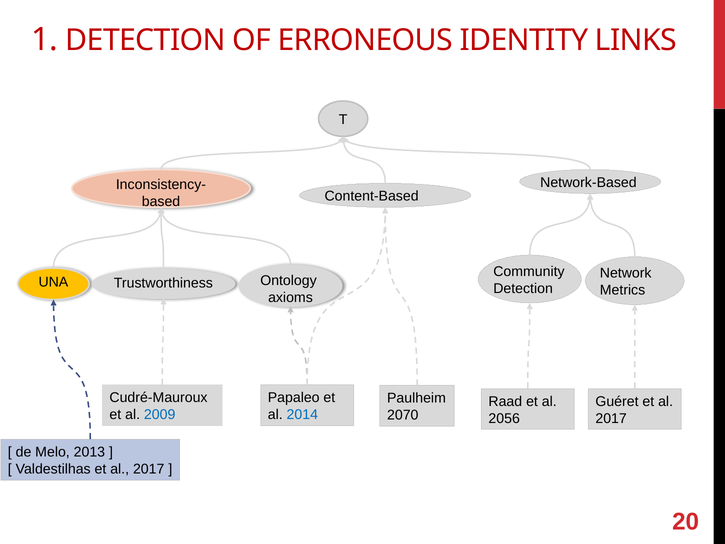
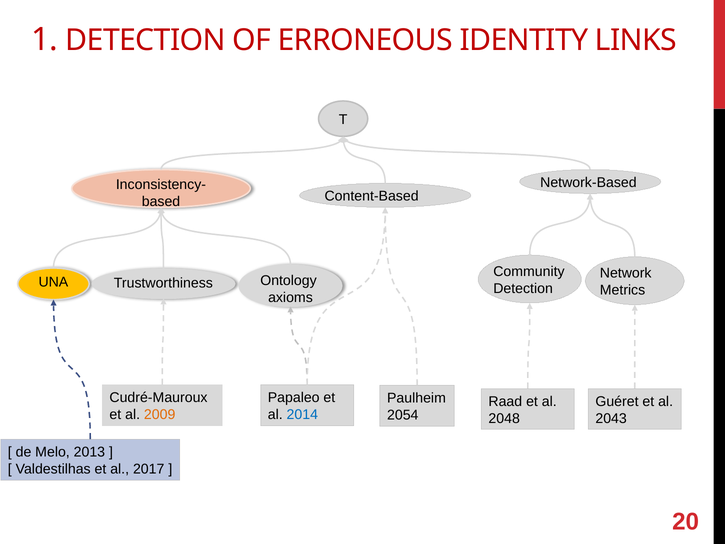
2009 colour: blue -> orange (160, 415)
2070: 2070 -> 2054 (403, 415)
2056: 2056 -> 2048 (504, 418)
2017: 2017 -> 2043 (611, 418)
